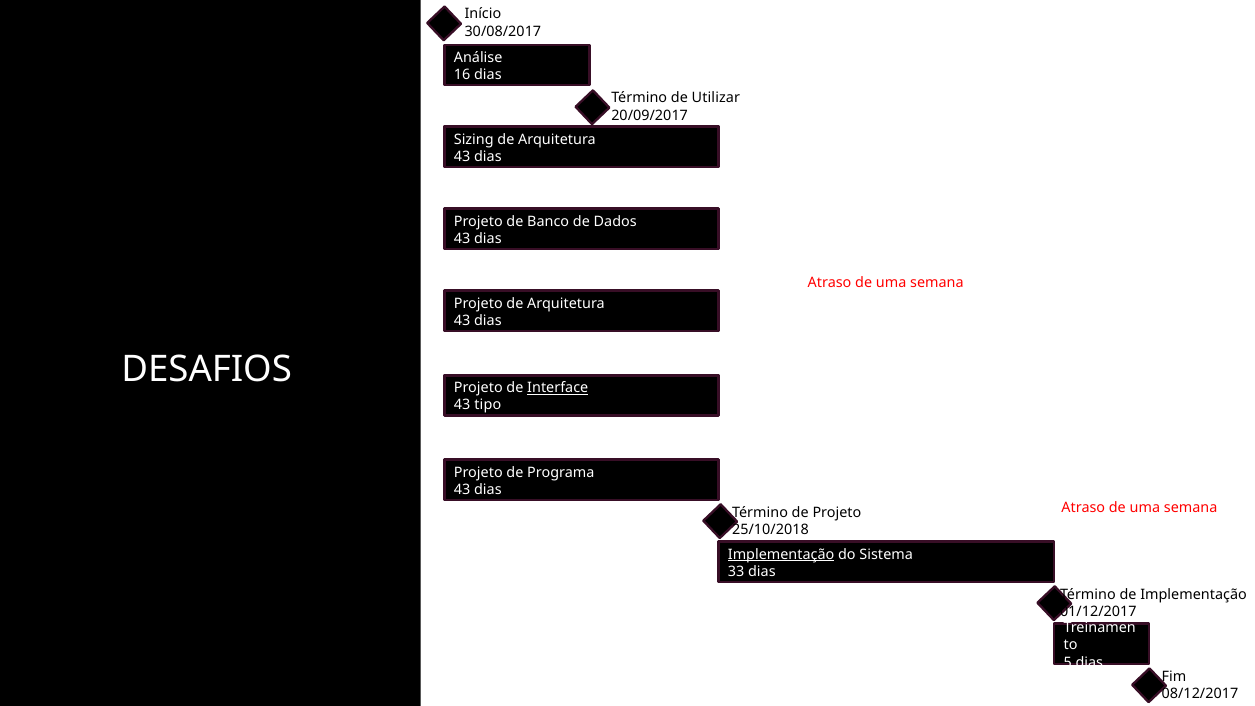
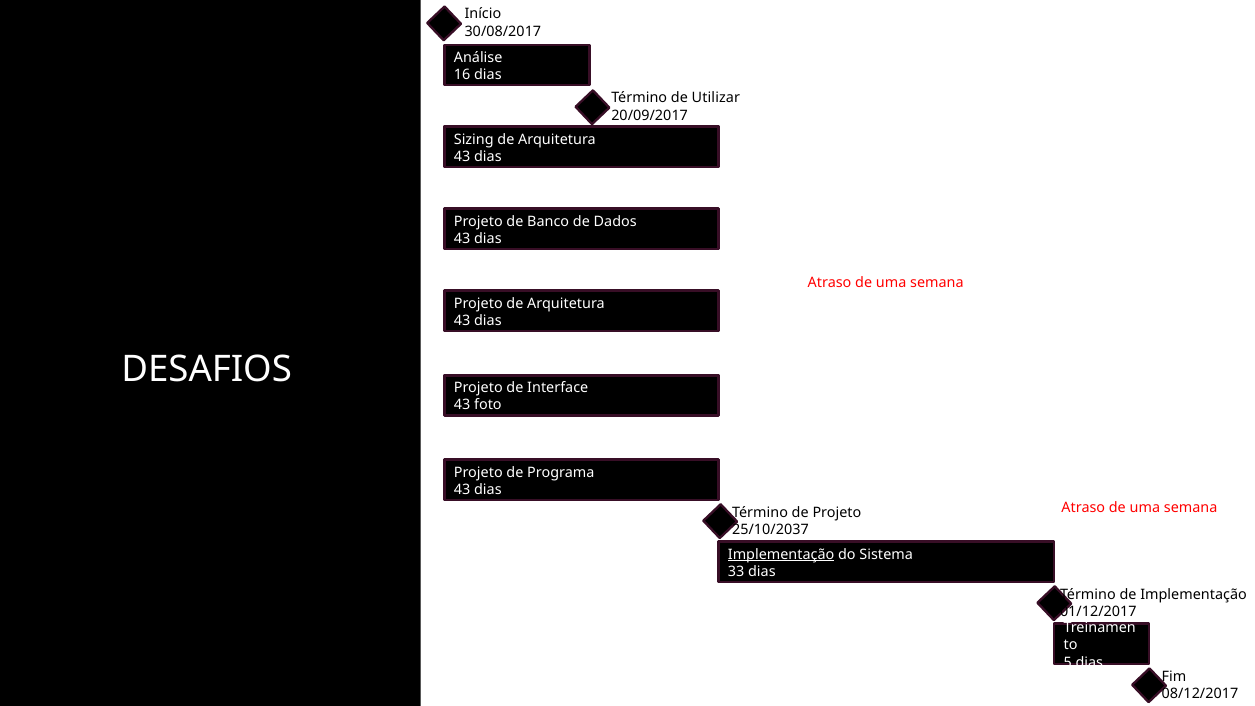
Interface underline: present -> none (558, 388)
tipo: tipo -> foto (488, 405)
25/10/2018: 25/10/2018 -> 25/10/2037 (770, 530)
